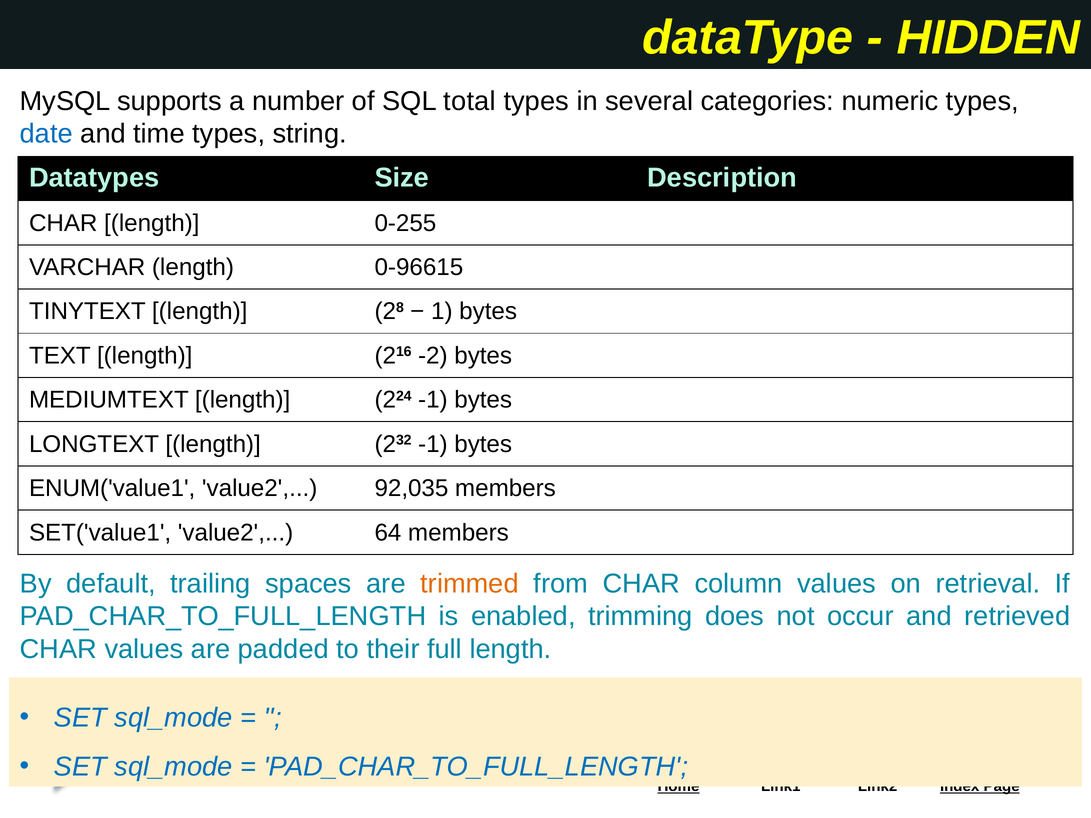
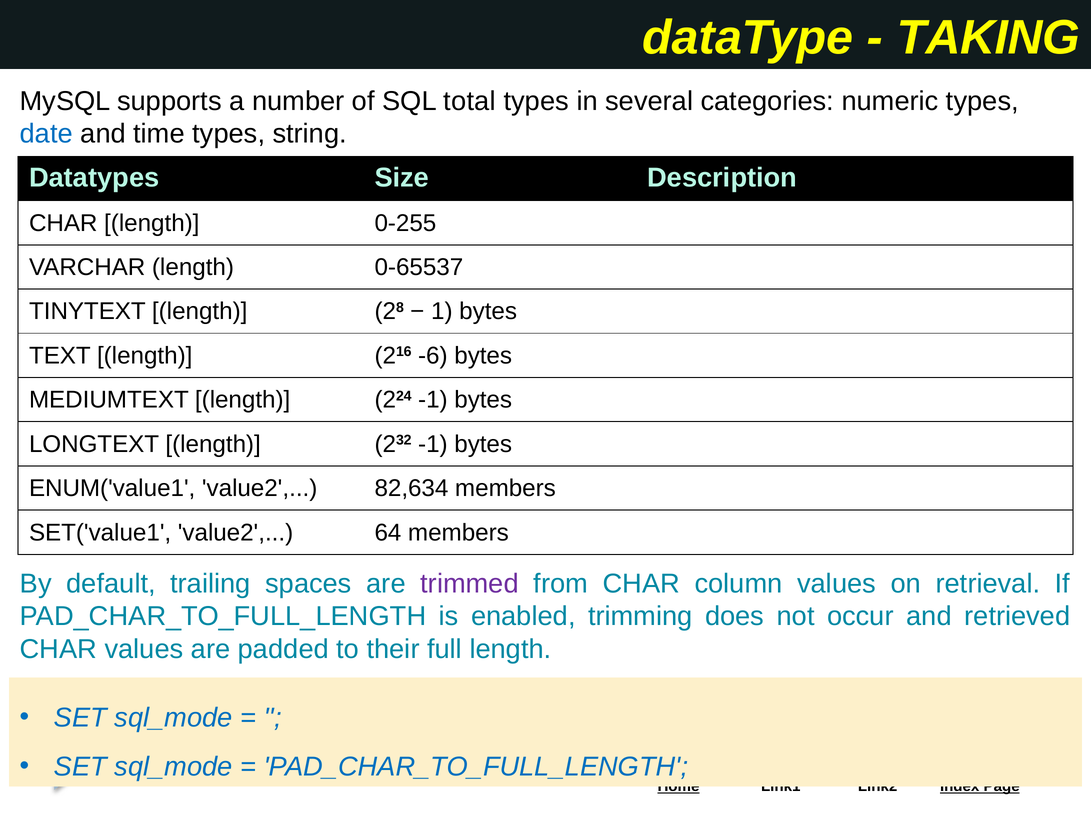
HIDDEN: HIDDEN -> TAKING (988, 38)
0-96615: 0-96615 -> 0-65537 (419, 267)
-2: -2 -> -6 (433, 356)
92,035: 92,035 -> 82,634 (411, 489)
trimmed colour: orange -> purple (470, 584)
